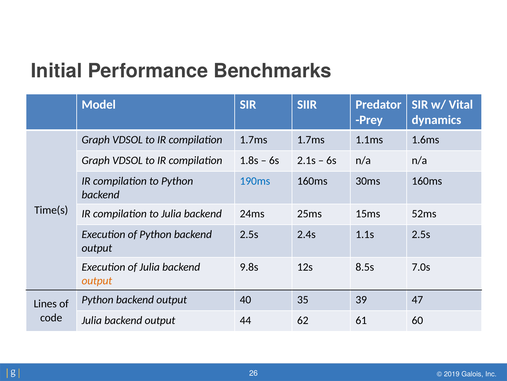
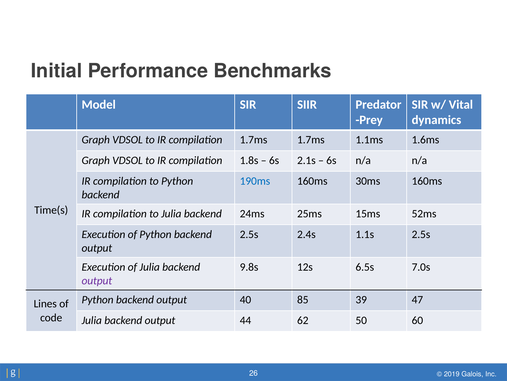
8.5s: 8.5s -> 6.5s (365, 266)
output colour: orange -> purple (97, 280)
35: 35 -> 85 (303, 299)
61: 61 -> 50 (361, 320)
